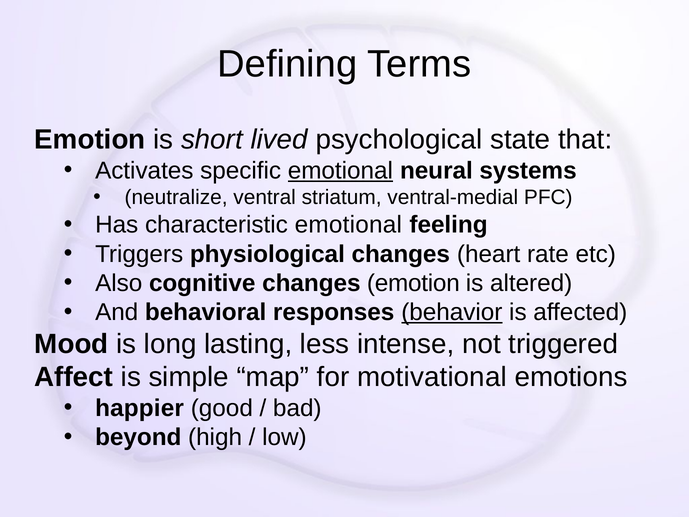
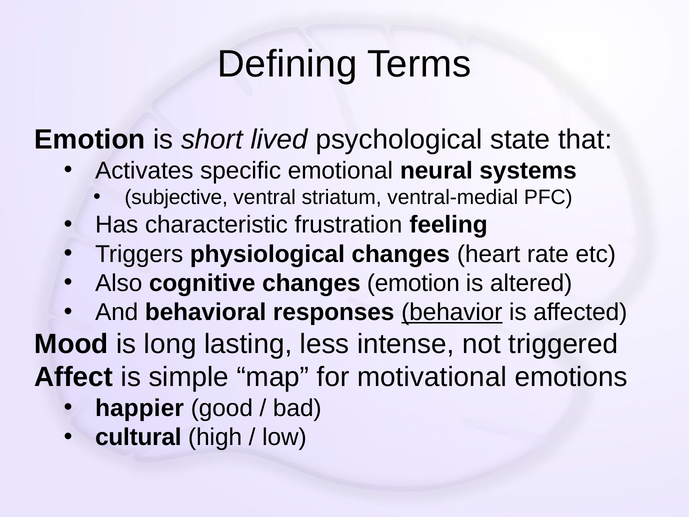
emotional underline: present -> none (340, 171)
neutralize: neutralize -> subjective (176, 198)
characteristic emotional: emotional -> frustration (348, 225)
beyond: beyond -> cultural (138, 438)
